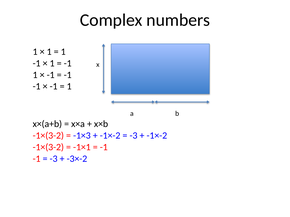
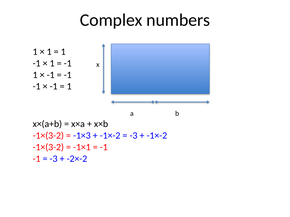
-3×-2: -3×-2 -> -2×-2 (77, 159)
